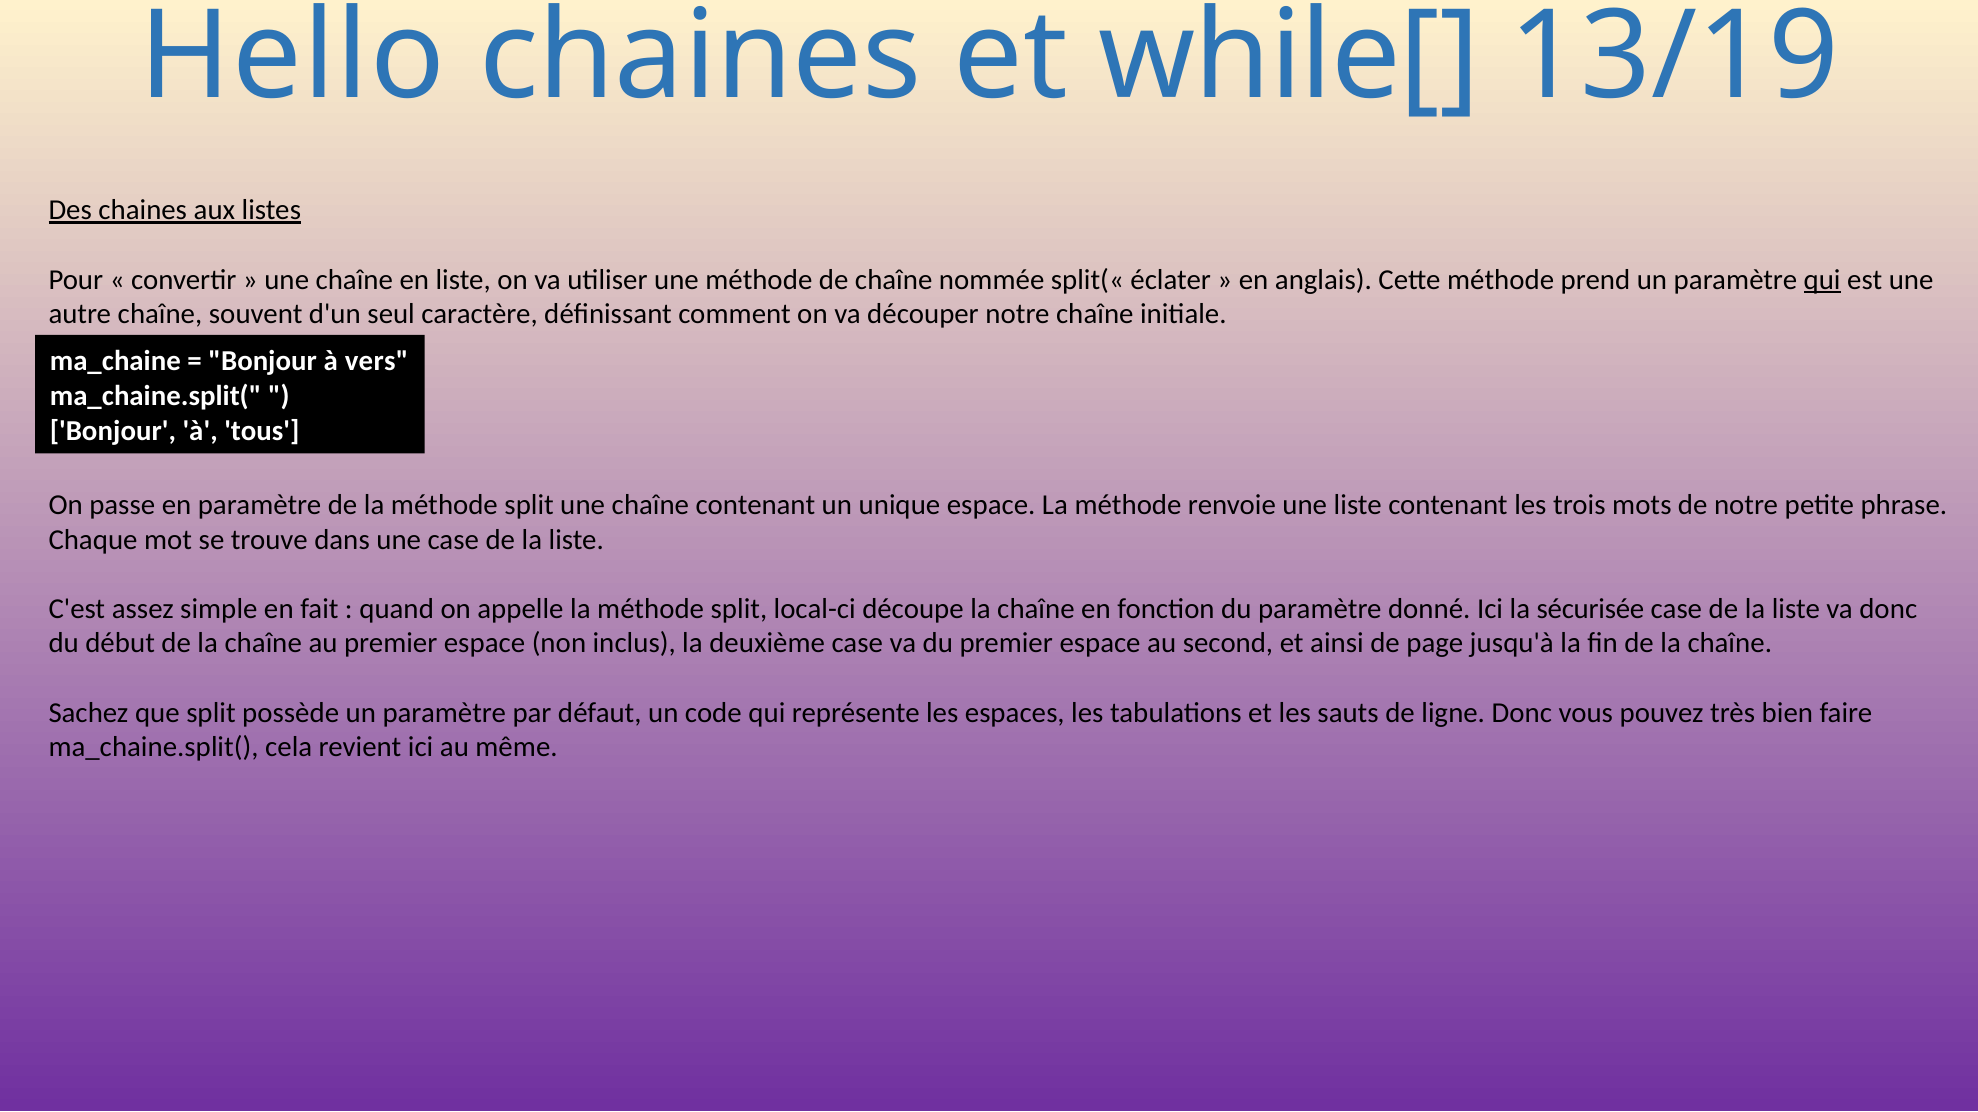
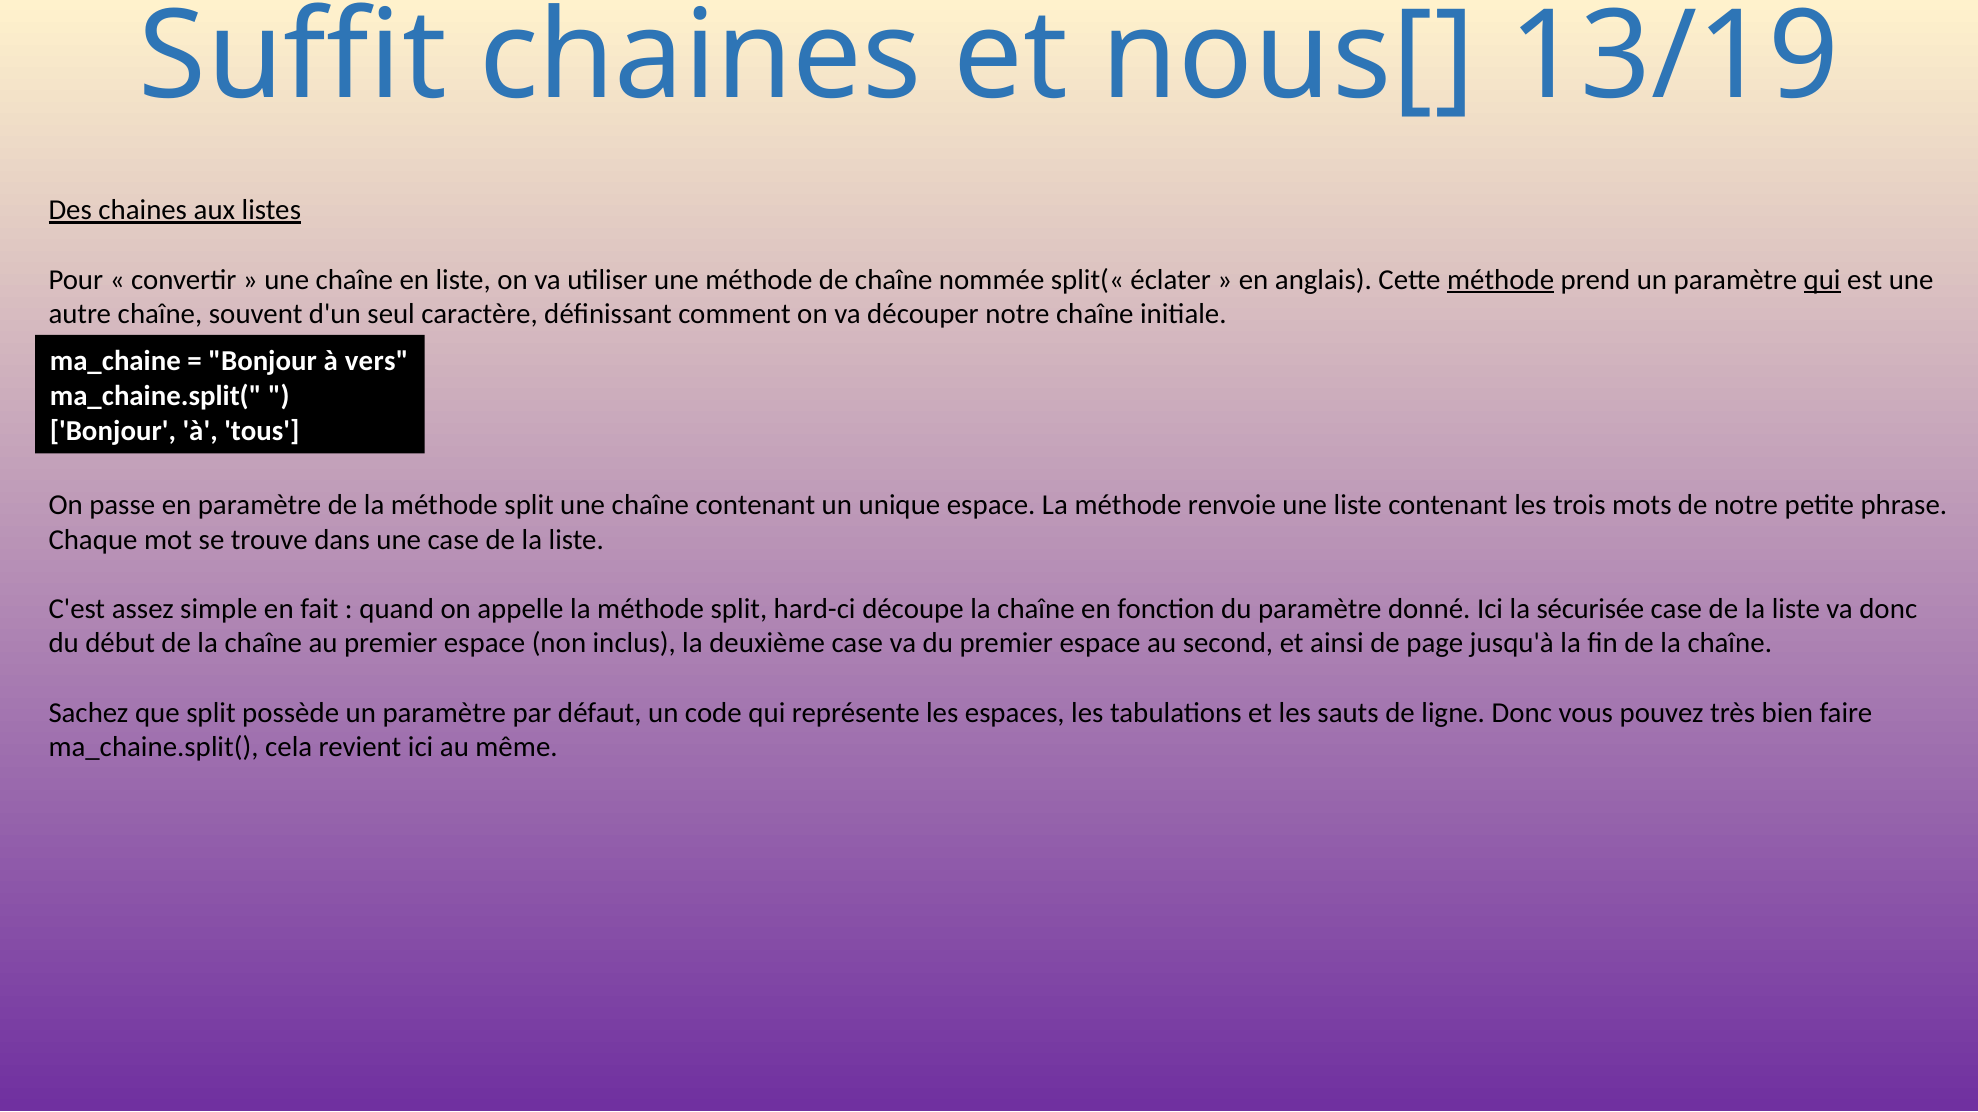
Hello: Hello -> Suffit (293, 57)
while[: while[ -> nous[ (1288, 57)
méthode underline: none -> present (1501, 280)
local-ci: local-ci -> hard-ci (815, 609)
